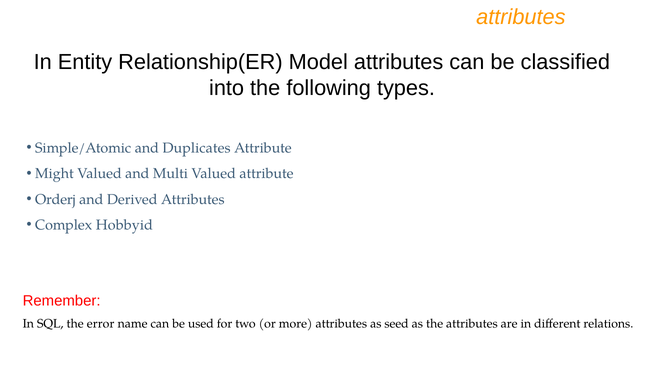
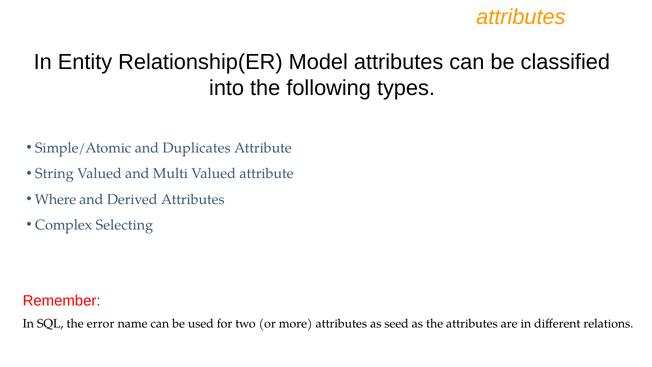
Might: Might -> String (54, 174)
Orderj: Orderj -> Where (55, 199)
Hobbyid: Hobbyid -> Selecting (124, 225)
